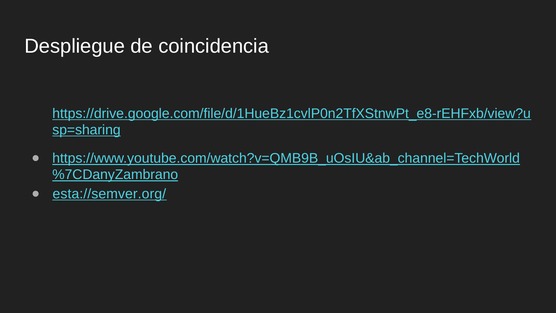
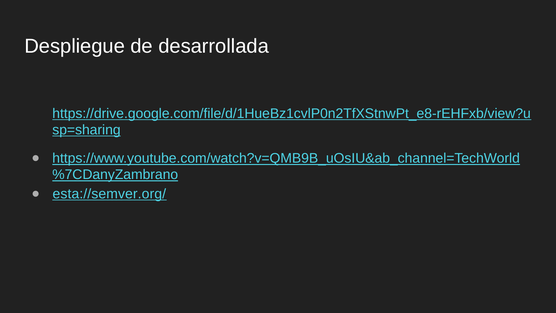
coincidencia: coincidencia -> desarrollada (214, 46)
